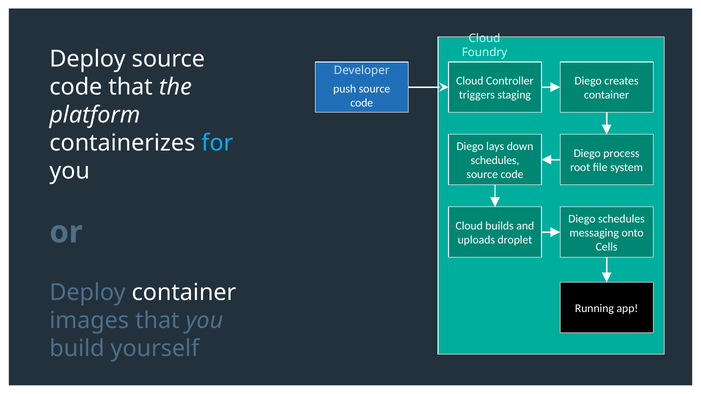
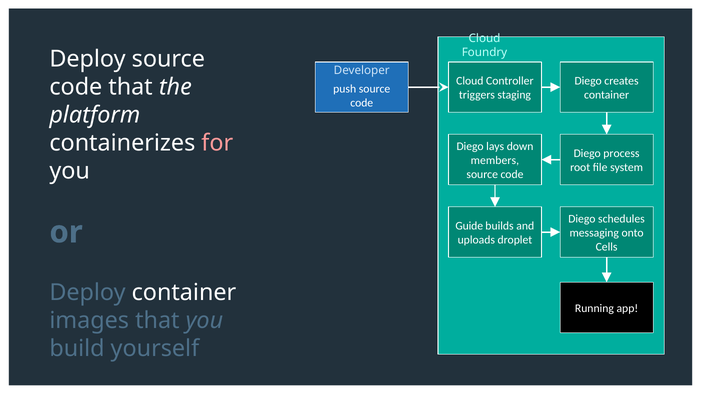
for colour: light blue -> pink (217, 143)
schedules: schedules -> members (495, 161)
Cloud: Cloud -> Guide (469, 226)
